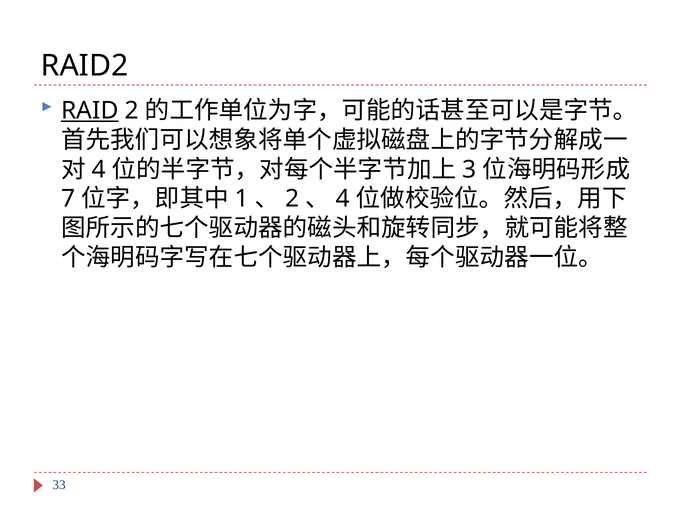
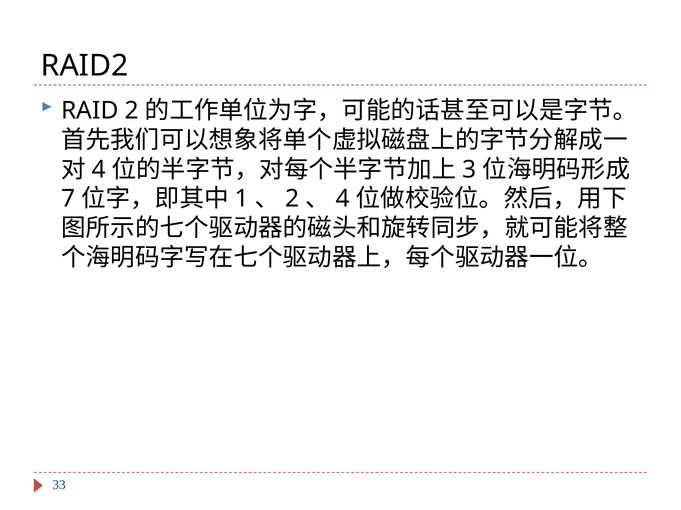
RAID underline: present -> none (90, 111)
